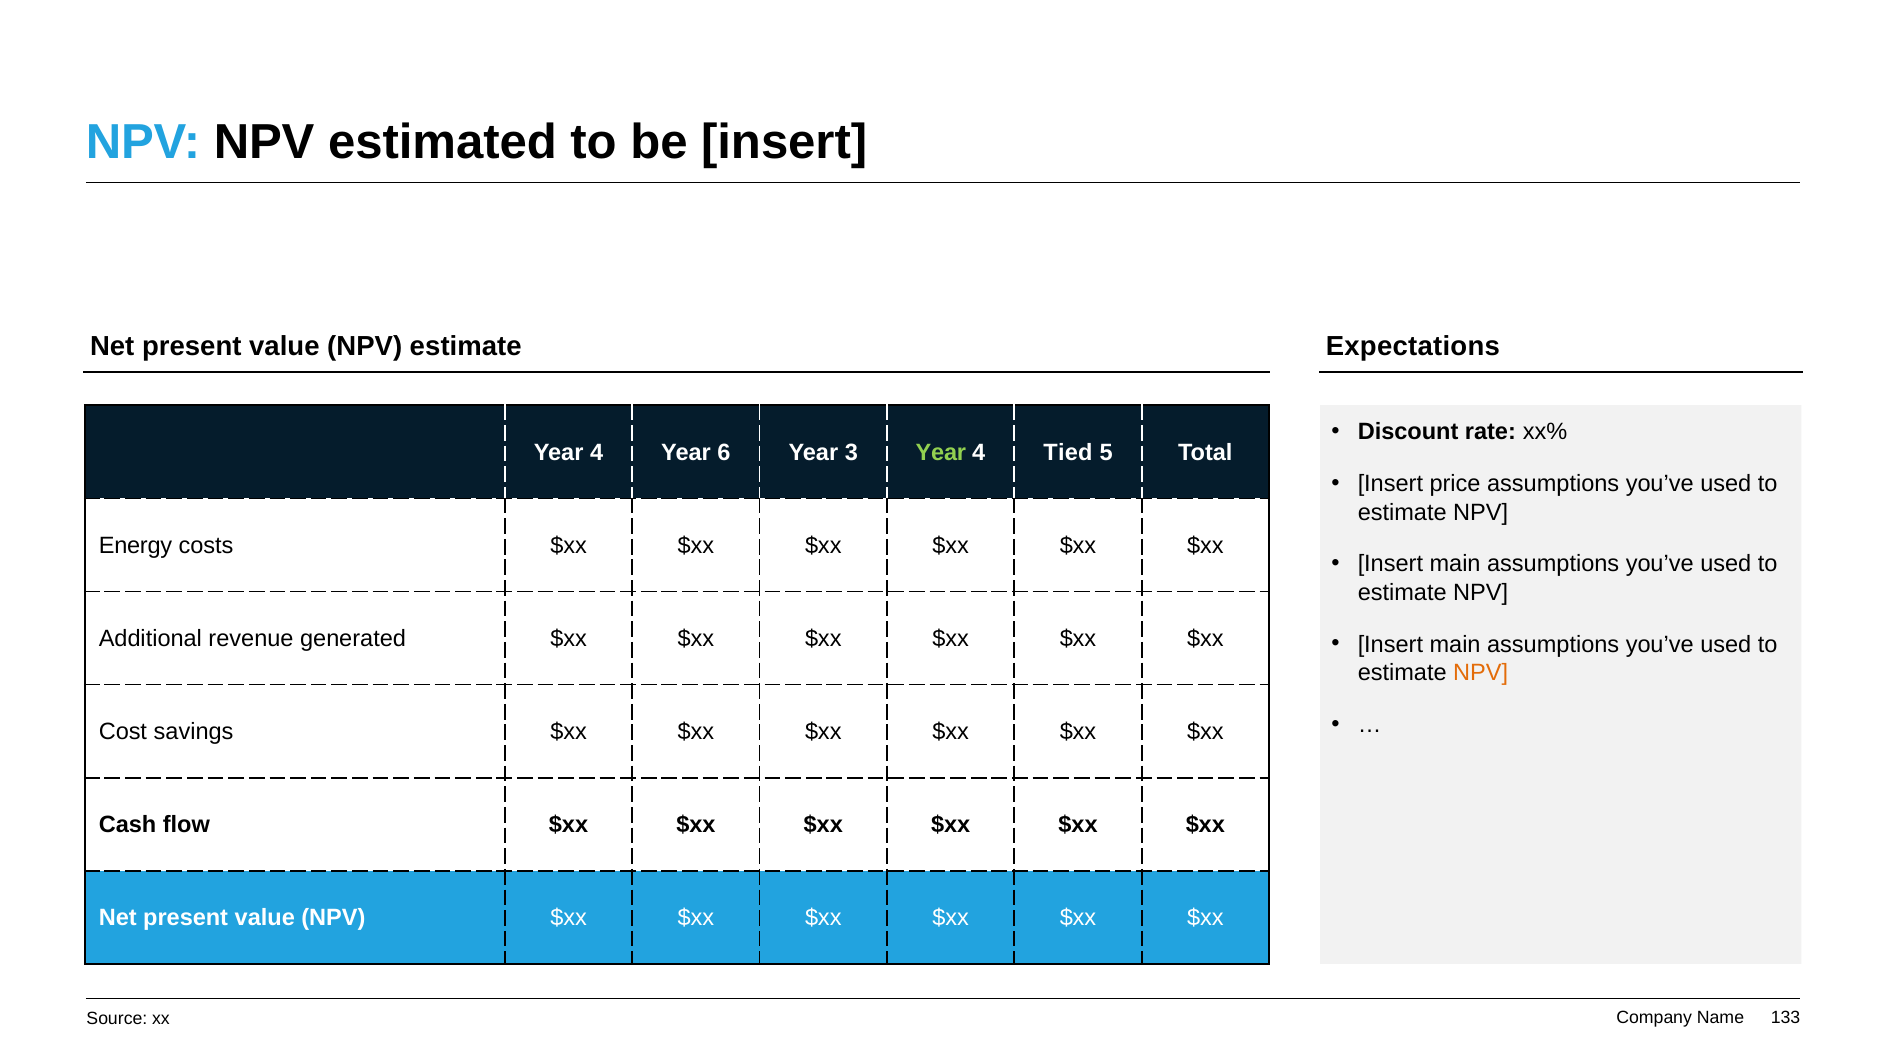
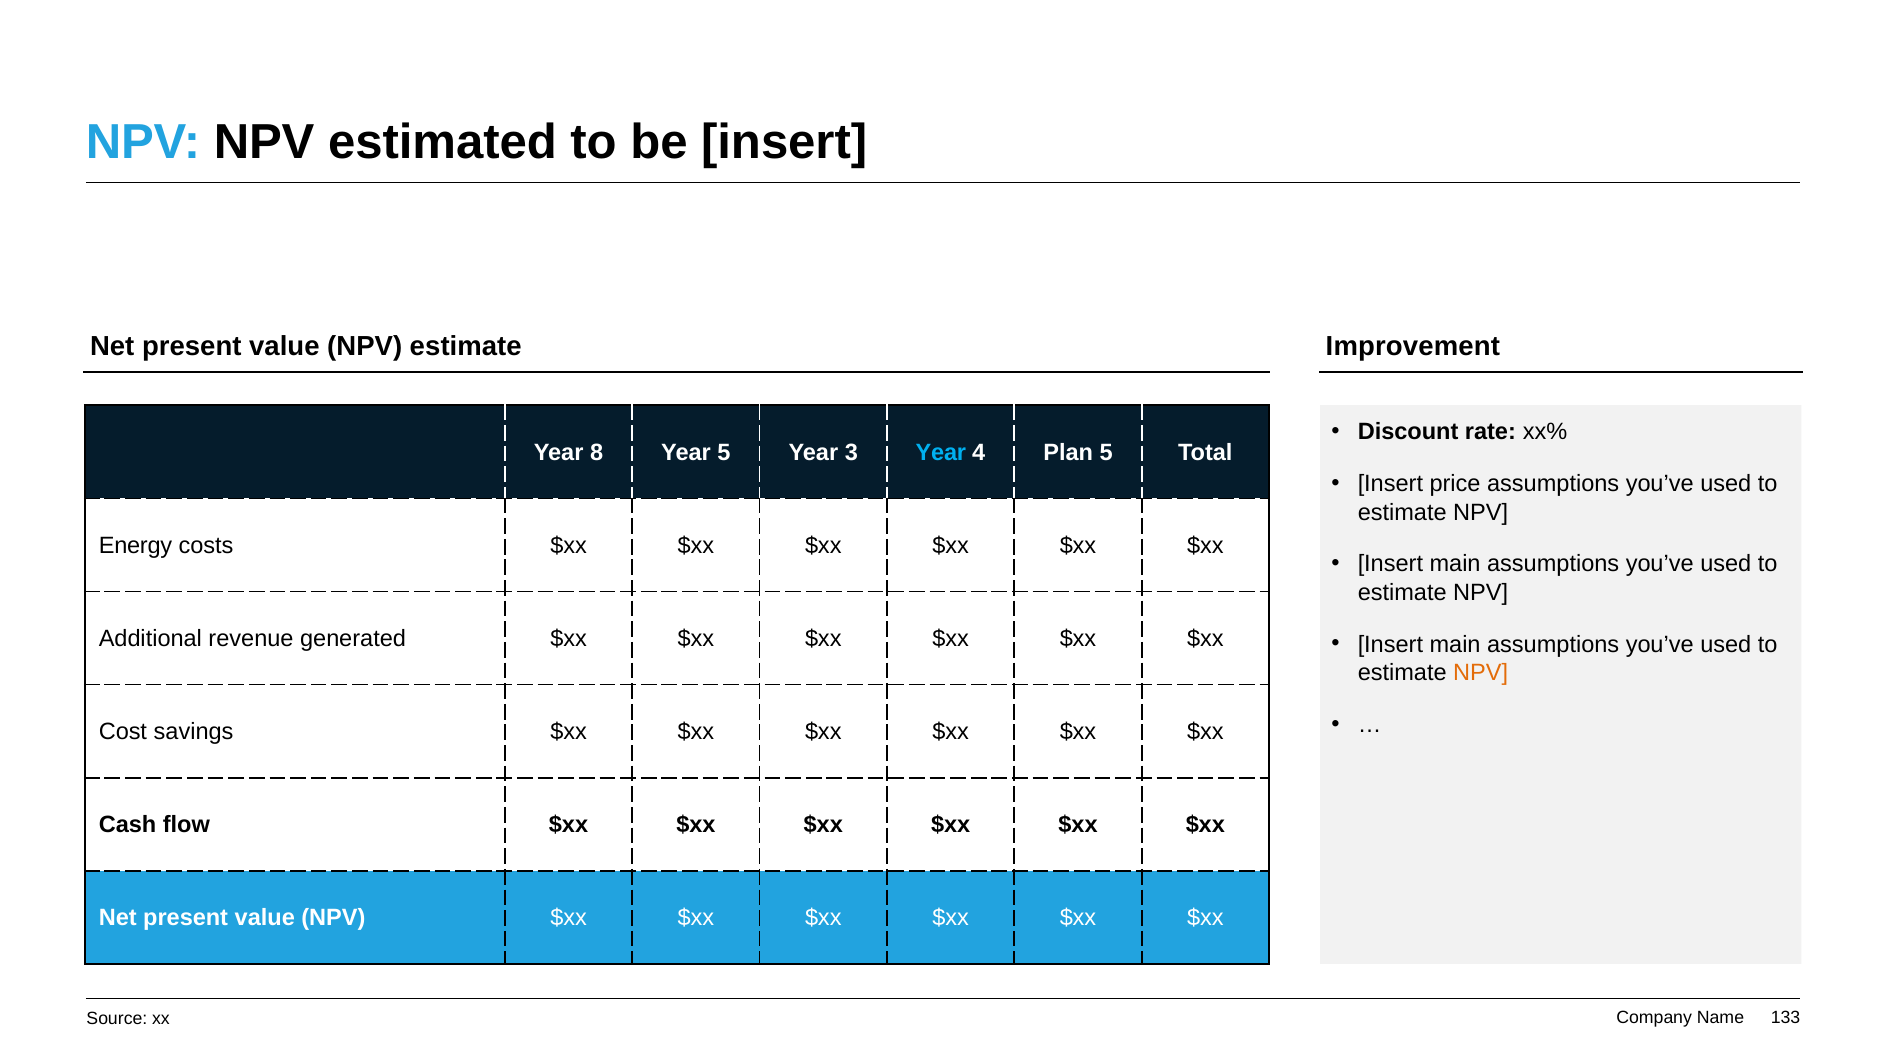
Expectations: Expectations -> Improvement (1413, 346)
4: 4 -> 8 (597, 452)
Year 6: 6 -> 5 (724, 452)
Year colour: light green -> light blue (941, 452)
Tied: Tied -> Plan (1068, 452)
